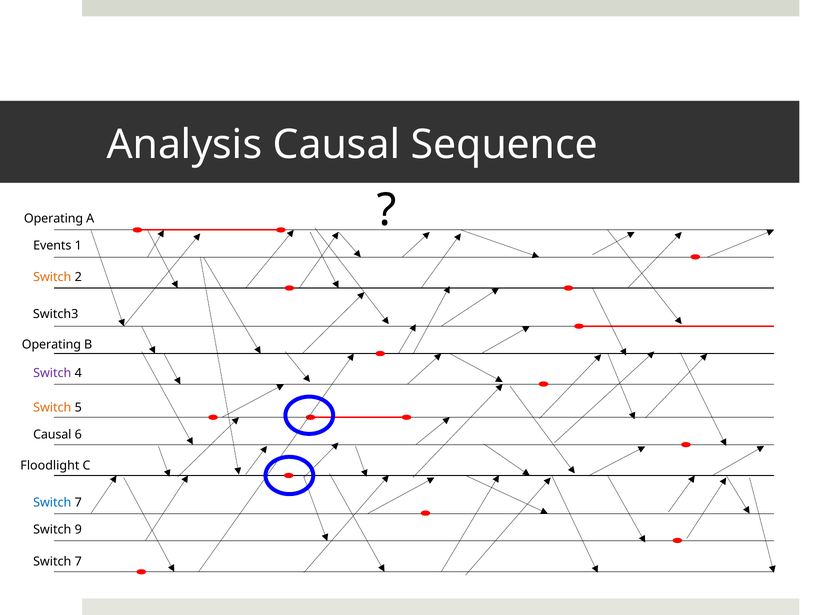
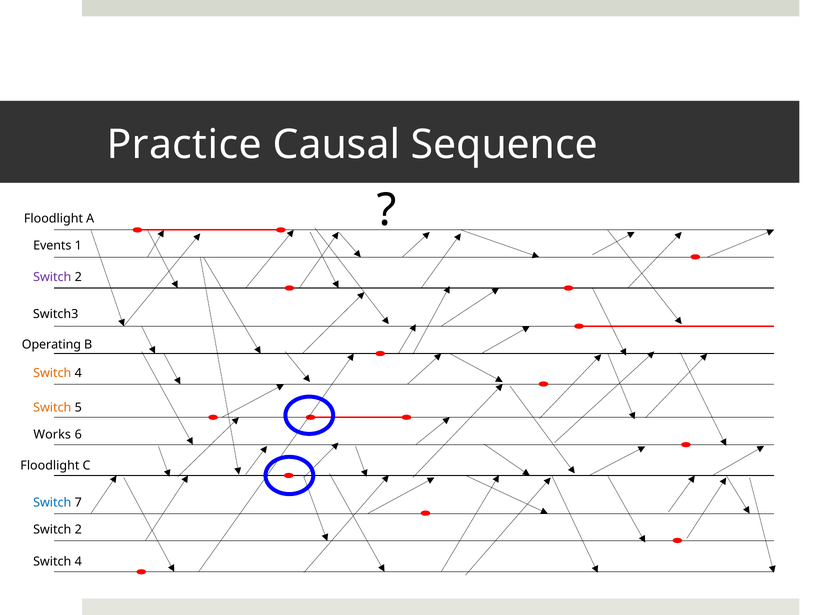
Analysis: Analysis -> Practice (184, 145)
Operating: Operating -> Floodlight (53, 219)
Switch colour: orange -> purple (52, 277)
Switch colour: purple -> orange (52, 373)
Causal: Causal -> Works (52, 435)
9: 9 -> 2 (78, 529)
7: 7 -> 4 (78, 562)
